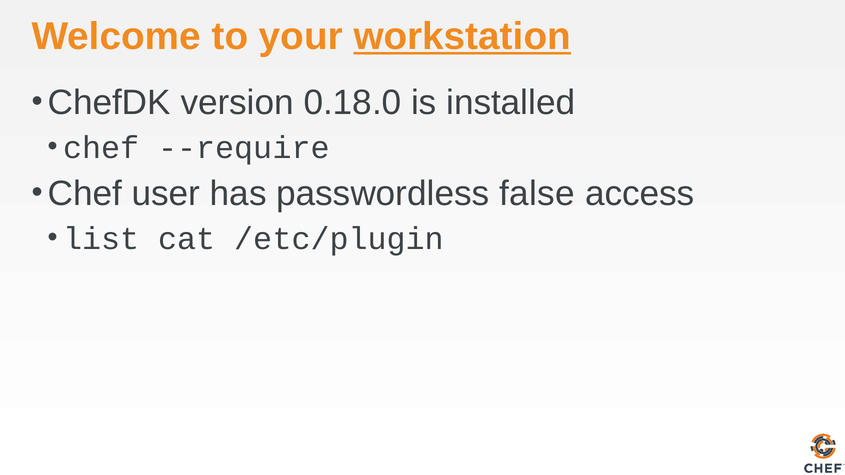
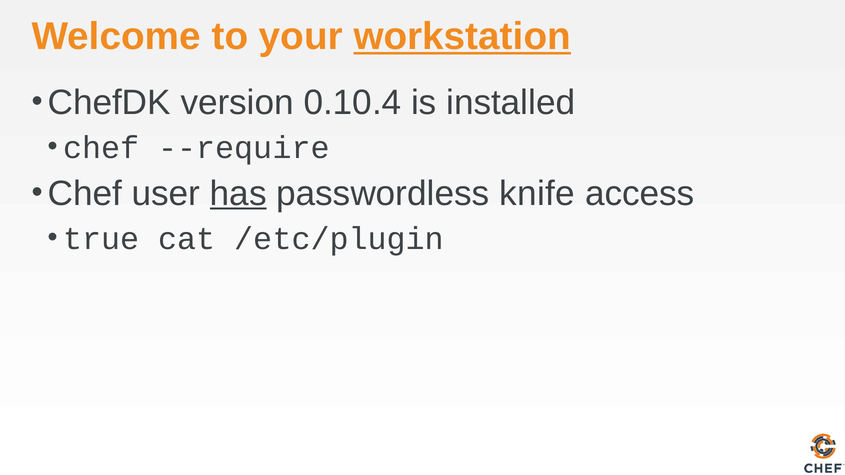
0.18.0: 0.18.0 -> 0.10.4 (352, 103)
has underline: none -> present (238, 194)
false: false -> knife (537, 194)
list: list -> true (101, 239)
